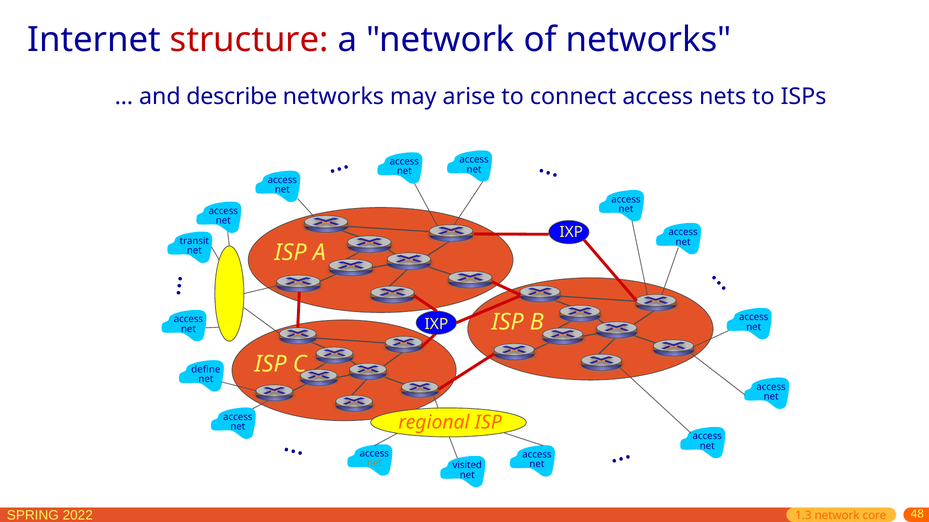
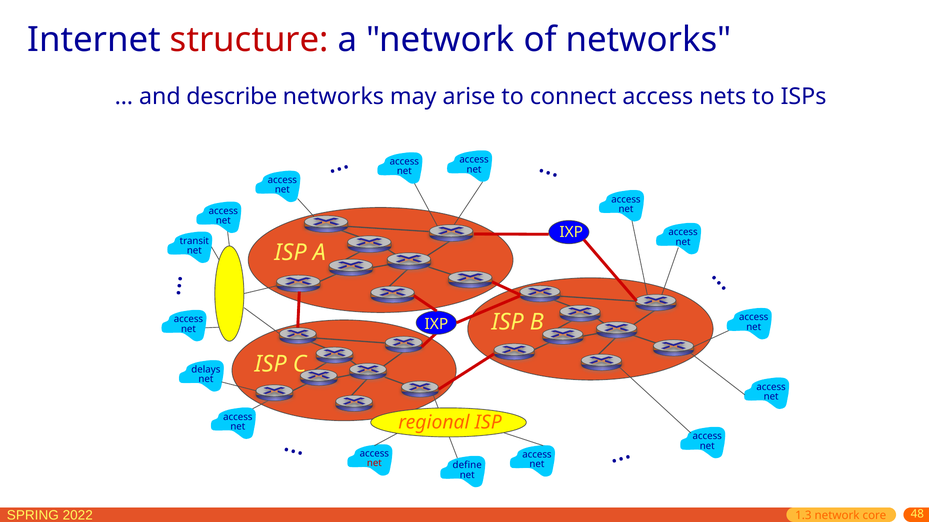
define: define -> delays (206, 370)
net colour: orange -> red (374, 464)
visited: visited -> define (467, 466)
